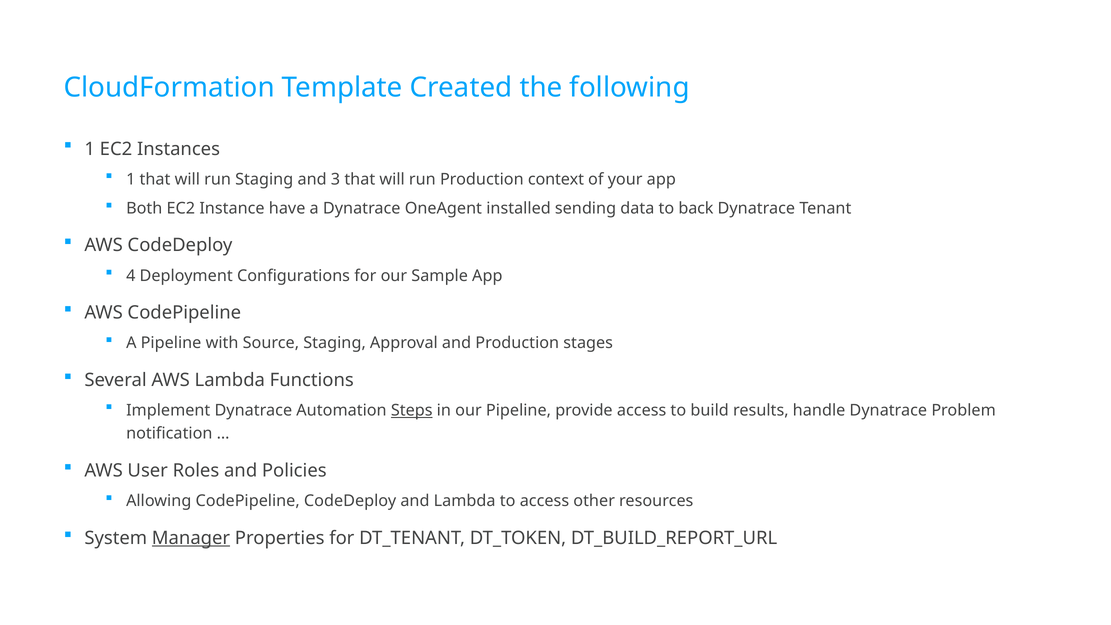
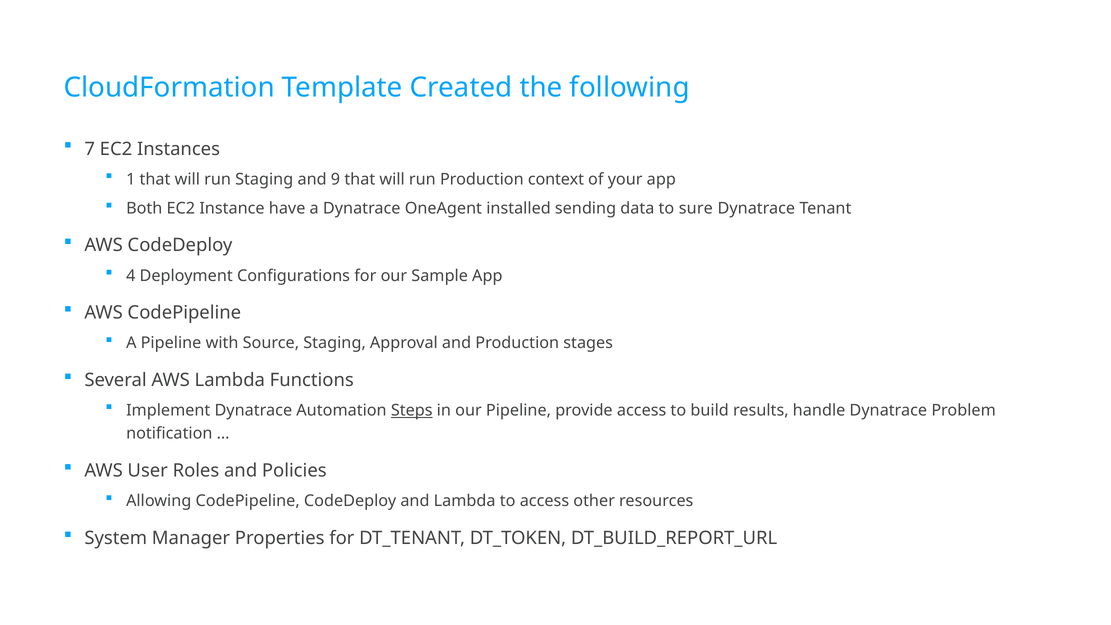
1: 1 -> 7 (90, 149)
3: 3 -> 9 (335, 179)
back: back -> sure (696, 208)
Manager underline: present -> none (191, 538)
